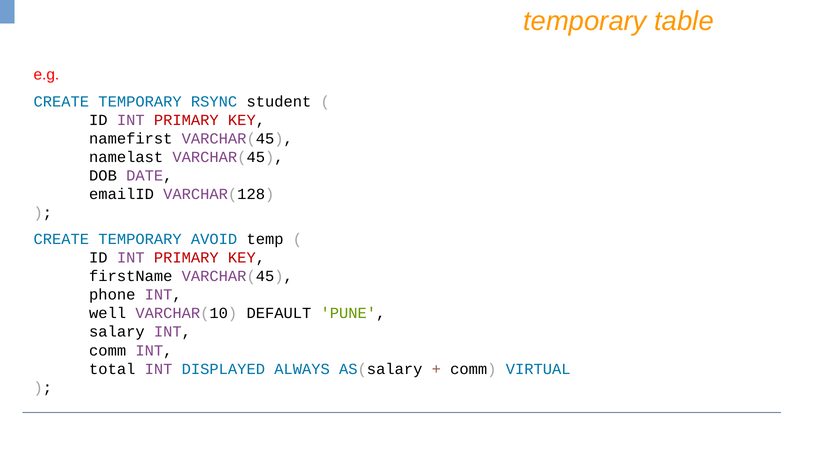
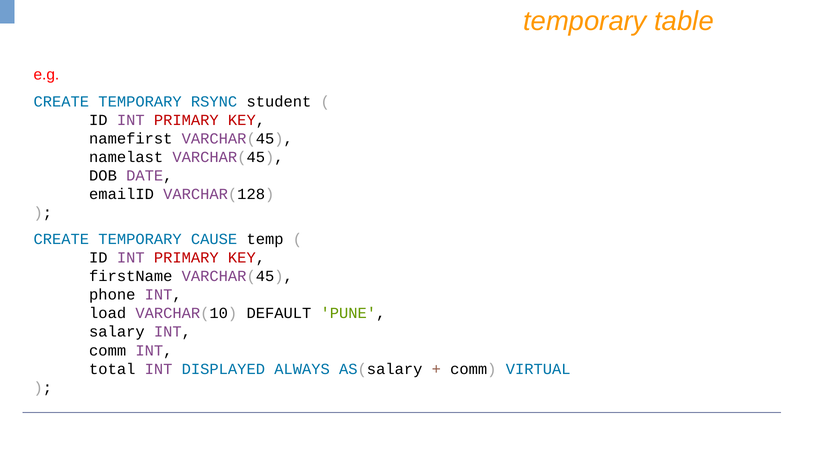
AVOID: AVOID -> CAUSE (214, 239)
well: well -> load (108, 313)
